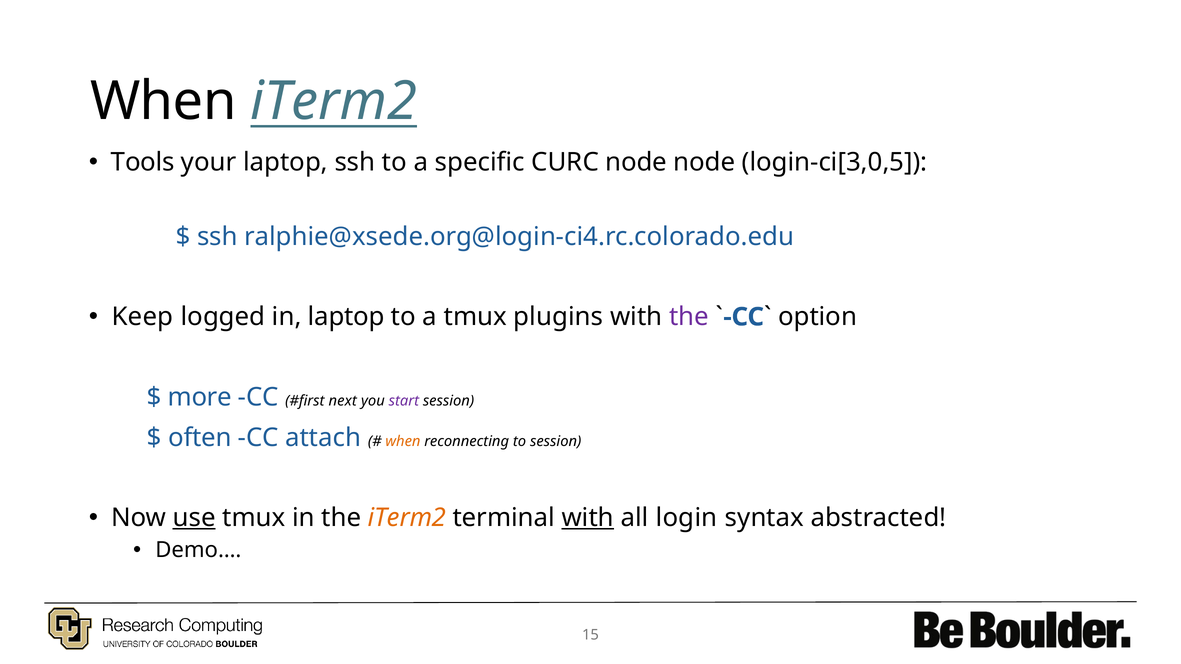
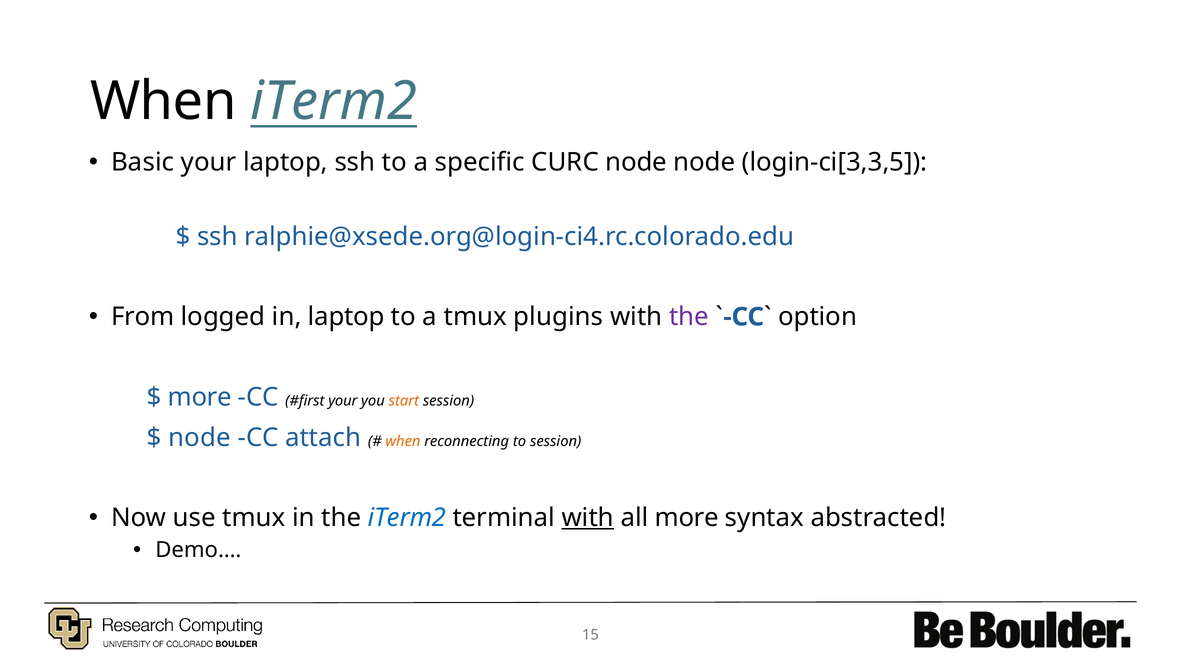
Tools: Tools -> Basic (143, 162)
login-ci[3,0,5: login-ci[3,0,5 -> login-ci[3,3,5 (835, 162)
Keep: Keep -> From (143, 317)
next: next -> your (343, 401)
start colour: purple -> orange (404, 401)
often: often -> node (200, 438)
use underline: present -> none (194, 518)
iTerm2 colour: orange -> blue (407, 518)
all login: login -> more (687, 518)
